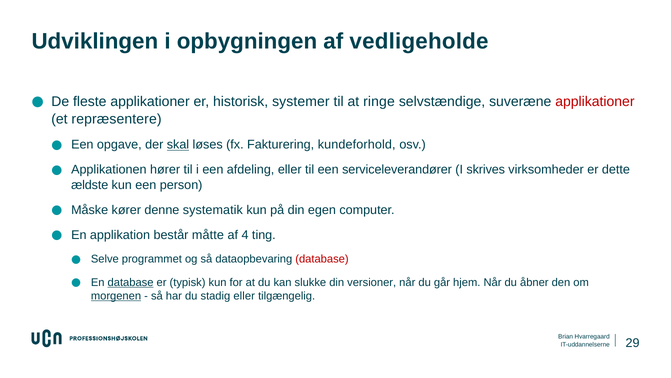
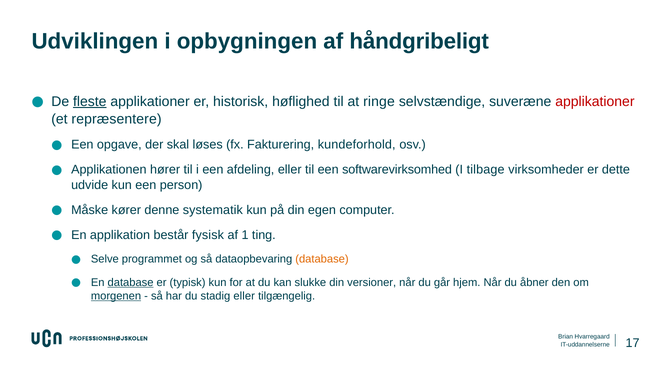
vedligeholde: vedligeholde -> håndgribeligt (419, 41)
fleste underline: none -> present (90, 101)
systemer: systemer -> høflighed (301, 101)
skal underline: present -> none (178, 145)
serviceleverandører: serviceleverandører -> softwarevirksomhed (397, 170)
skrives: skrives -> tilbage (486, 170)
ældste: ældste -> udvide (90, 185)
måtte: måtte -> fysisk (208, 235)
4: 4 -> 1 (245, 235)
database colour: red -> orange (322, 259)
29: 29 -> 17 (633, 342)
